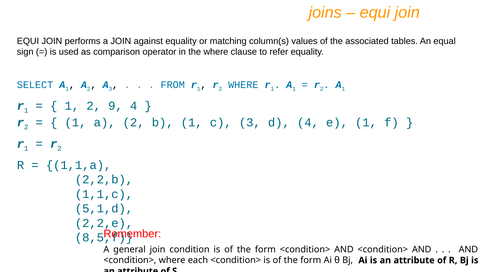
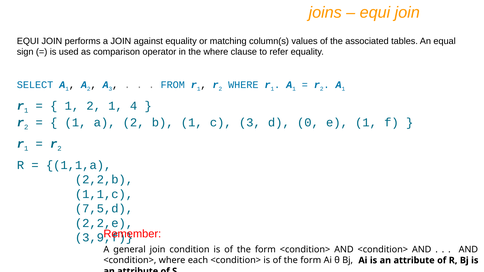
2 9: 9 -> 1 (115, 106)
d 4: 4 -> 0 (308, 123)
5,1,d: 5,1,d -> 7,5,d (104, 209)
8,5,f: 8,5,f -> 3,9,f (104, 238)
